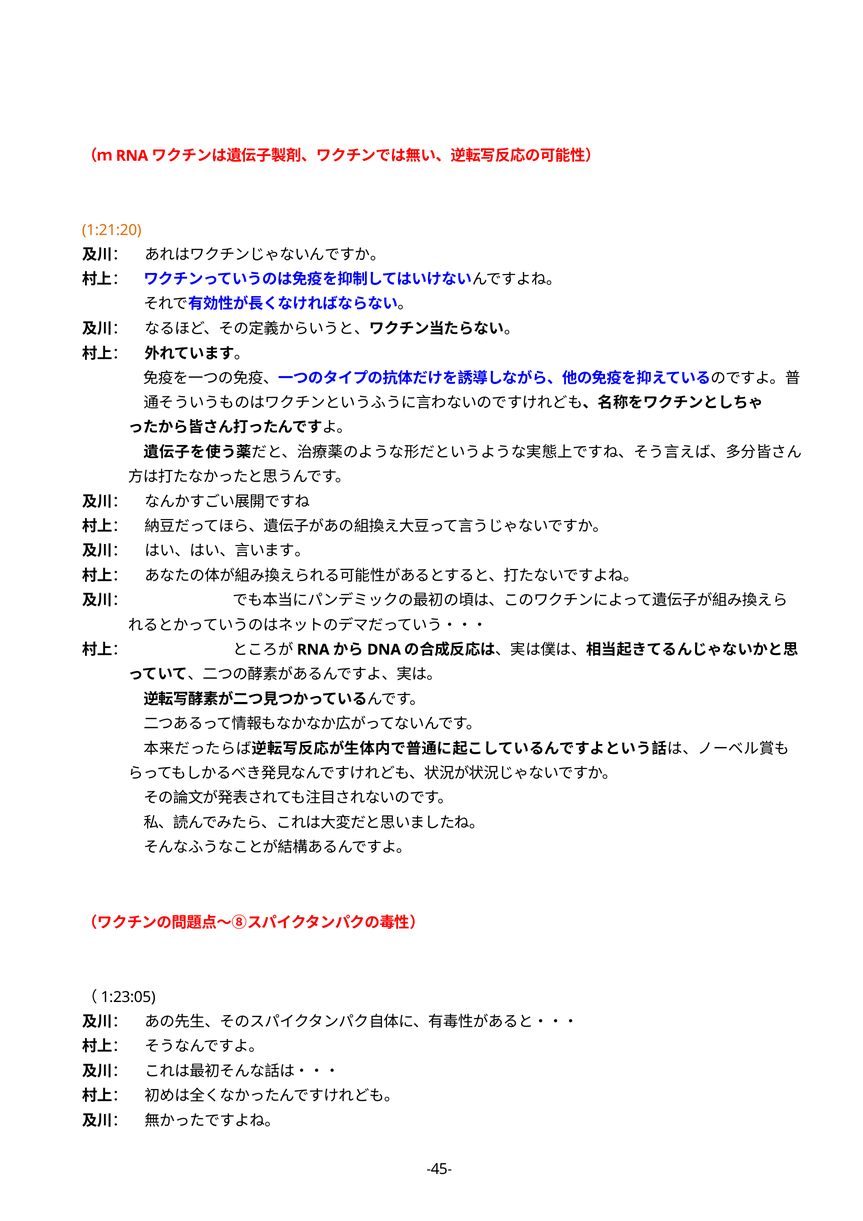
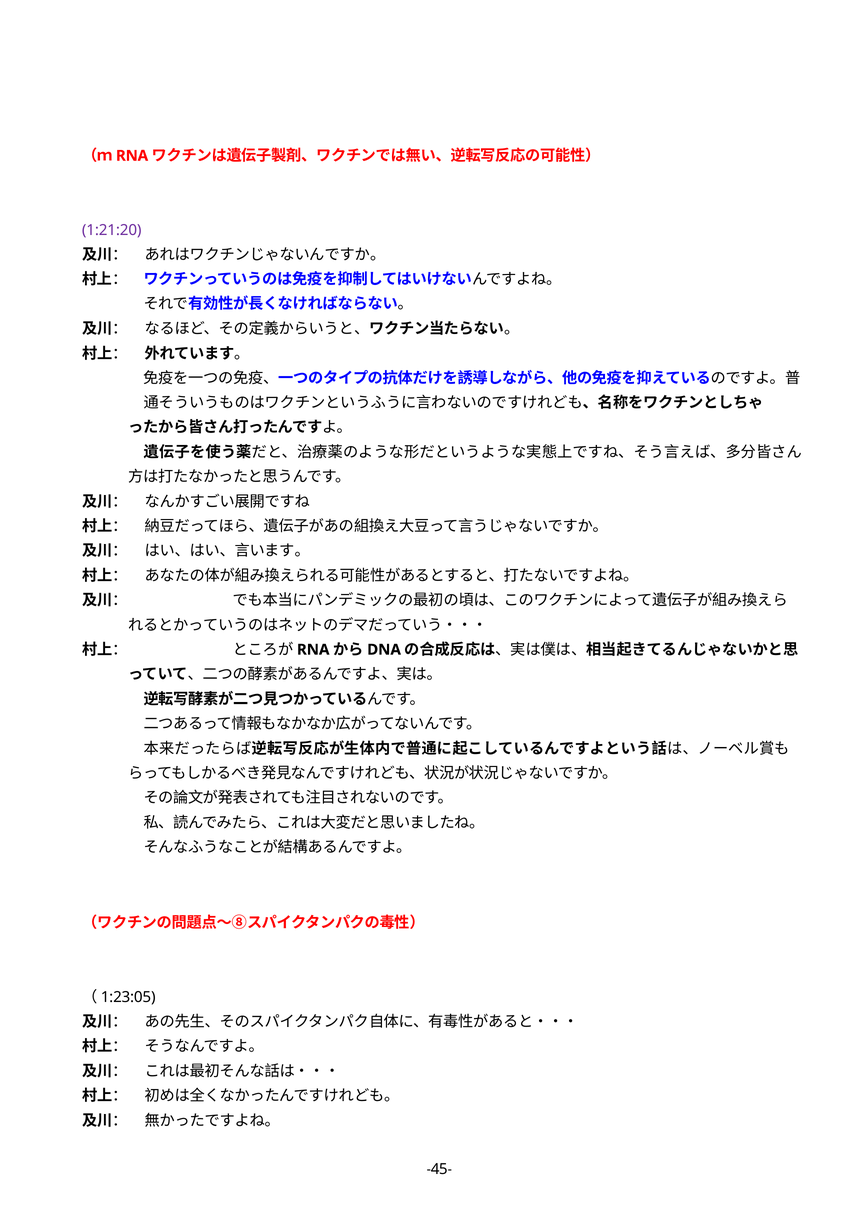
1:21:20 colour: orange -> purple (112, 230)
